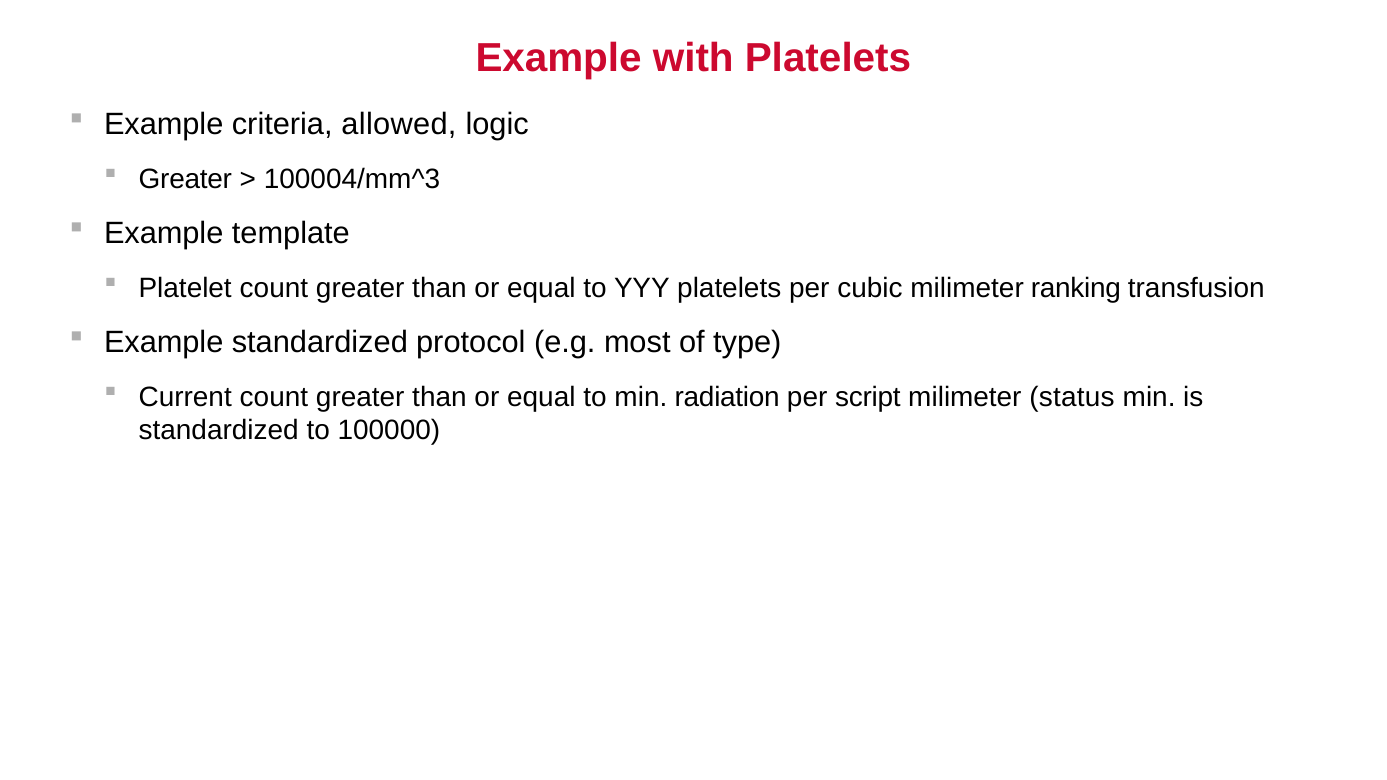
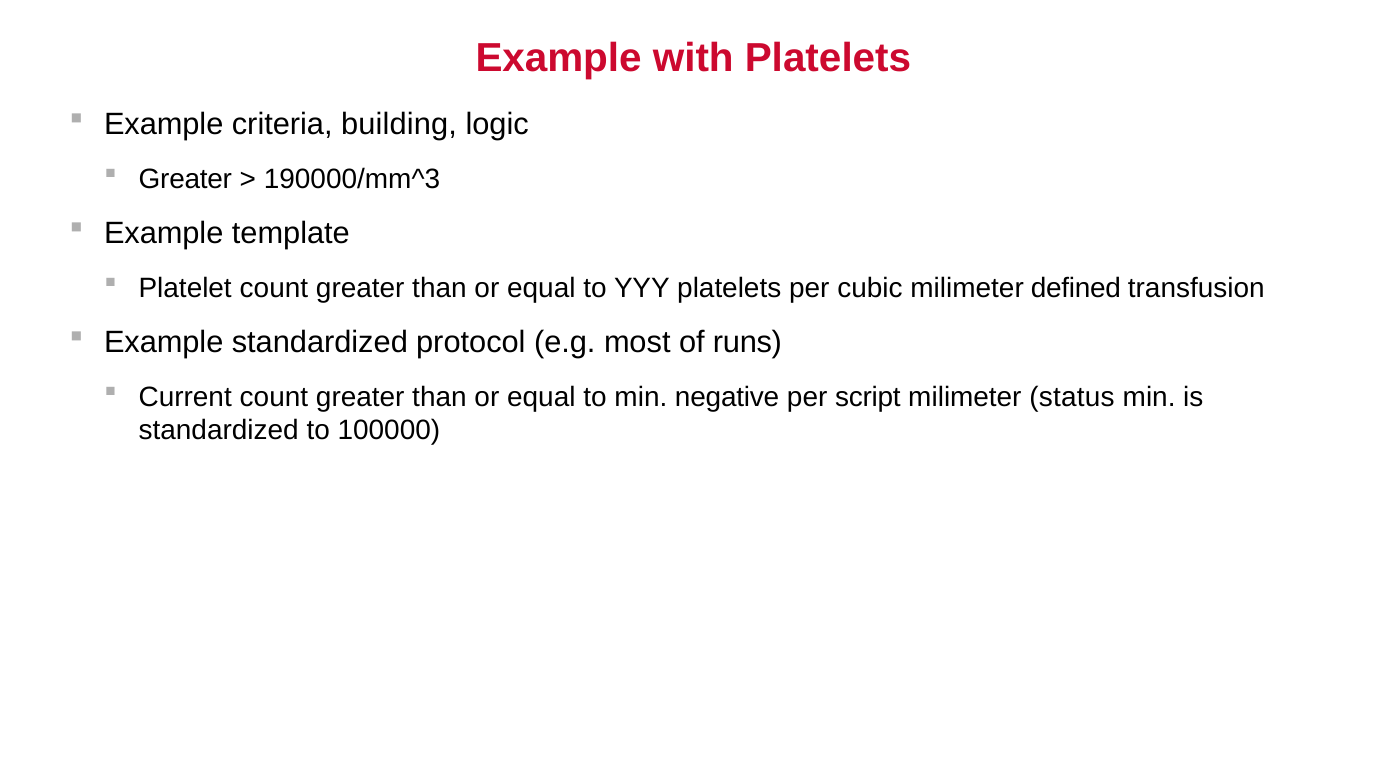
allowed: allowed -> building (399, 125)
100004/mm^3: 100004/mm^3 -> 190000/mm^3 (352, 179)
ranking: ranking -> defined (1076, 288)
type: type -> runs (747, 343)
radiation: radiation -> negative (727, 397)
